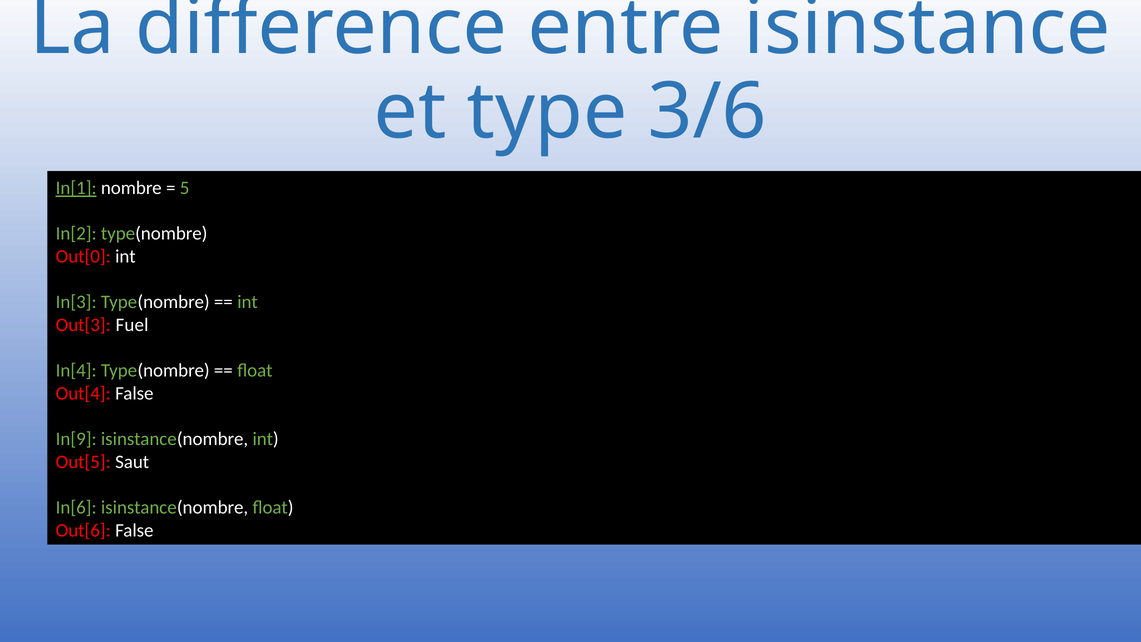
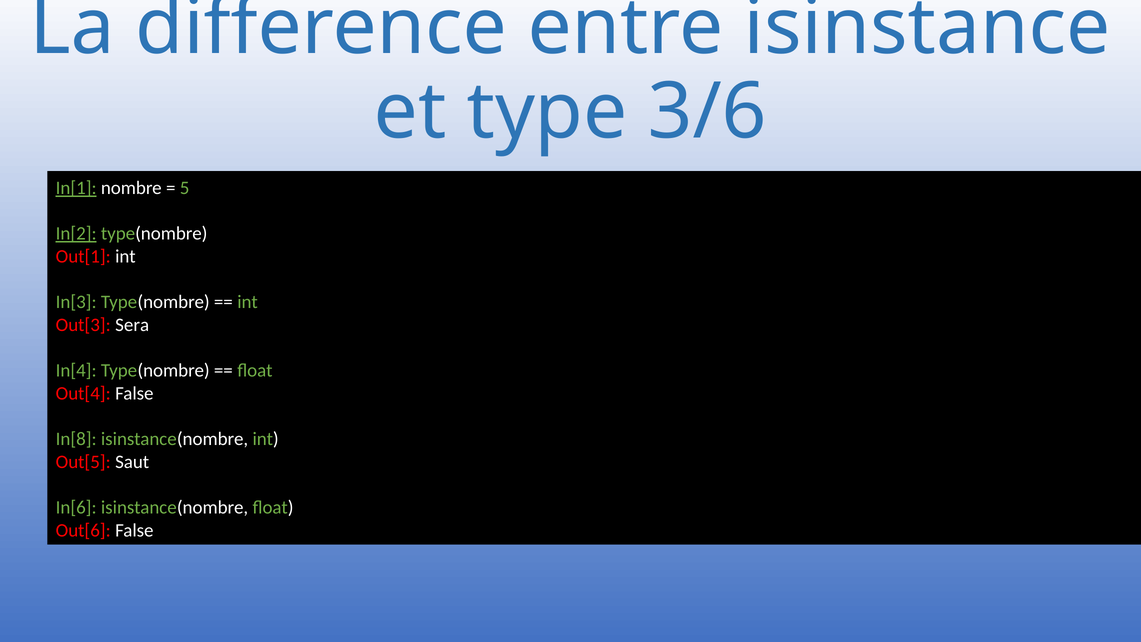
In[2 underline: none -> present (76, 234)
Out[0: Out[0 -> Out[1 (83, 256)
Fuel: Fuel -> Sera (132, 325)
In[9: In[9 -> In[8 (76, 439)
